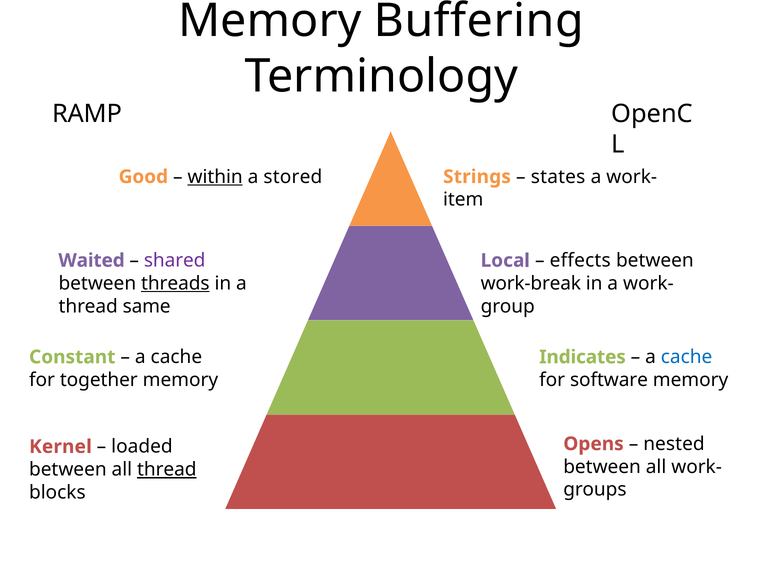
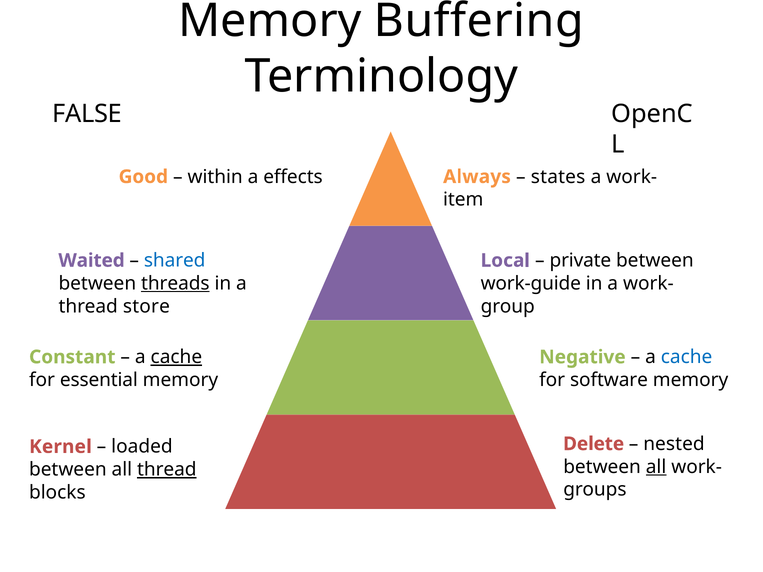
RAMP: RAMP -> FALSE (87, 114)
within underline: present -> none (215, 177)
stored: stored -> effects (293, 177)
Strings: Strings -> Always (477, 177)
shared colour: purple -> blue (175, 261)
effects: effects -> private (580, 261)
work-break: work-break -> work-guide (531, 283)
same: same -> store (146, 306)
cache underline: none -> present (176, 357)
Indicates: Indicates -> Negative (582, 357)
together: together -> essential (99, 380)
Opens: Opens -> Delete (594, 444)
all underline: none -> present (656, 467)
